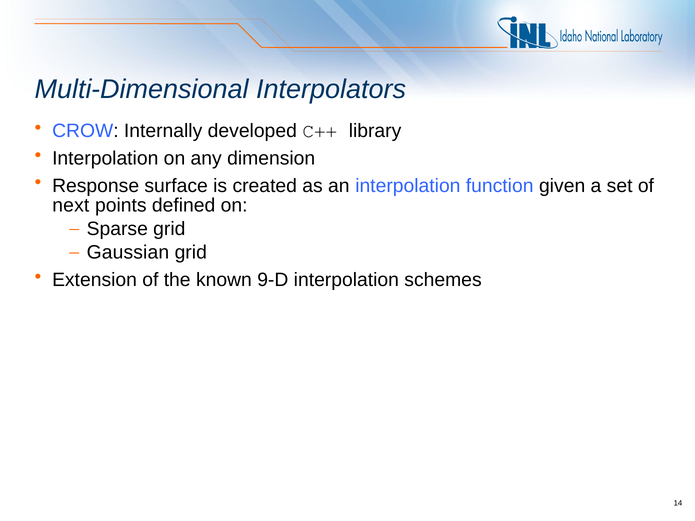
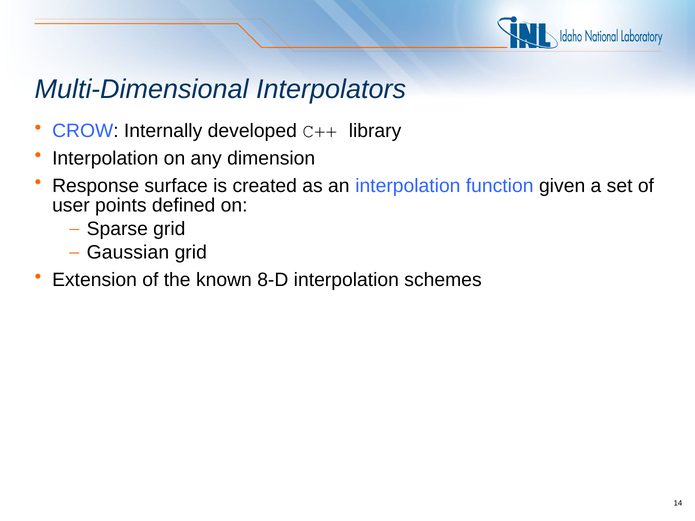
next: next -> user (71, 205)
9-D: 9-D -> 8-D (273, 280)
